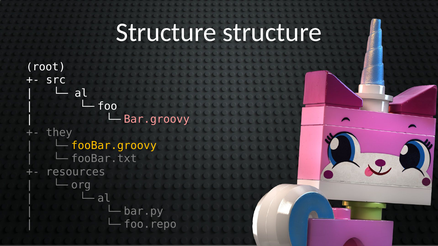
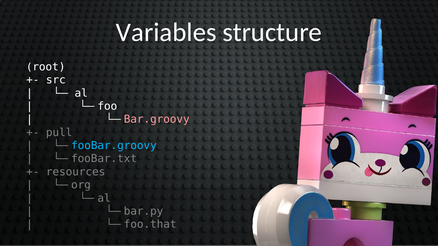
Structure: Structure -> Variables (166, 32)
they: they -> pull (59, 133)
fooBar.groovy colour: yellow -> light blue (114, 146)
foo.repo: foo.repo -> foo.that (150, 225)
